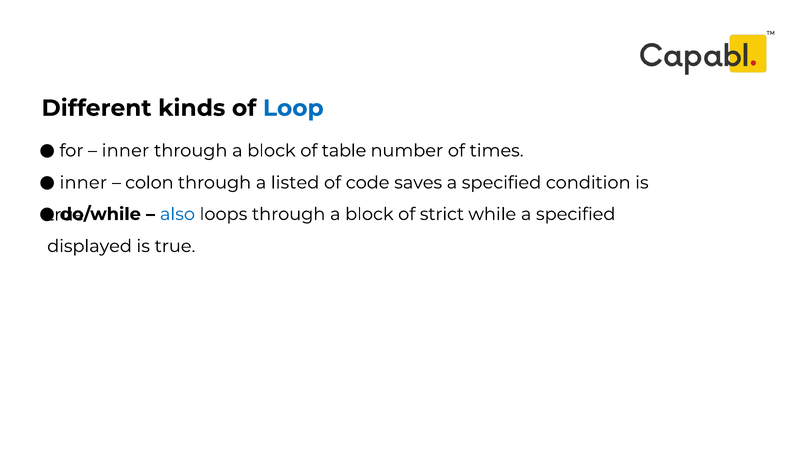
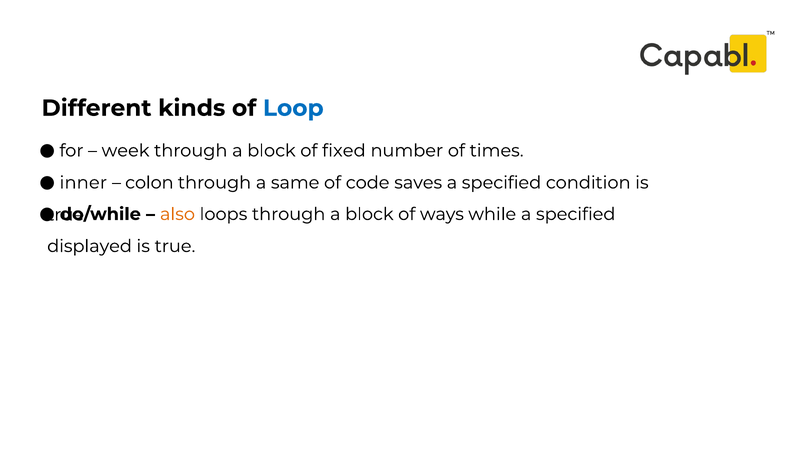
inner: inner -> week (126, 151)
table: table -> fixed (344, 151)
listed: listed -> same (295, 183)
also colour: blue -> orange (177, 214)
strict: strict -> ways (442, 214)
